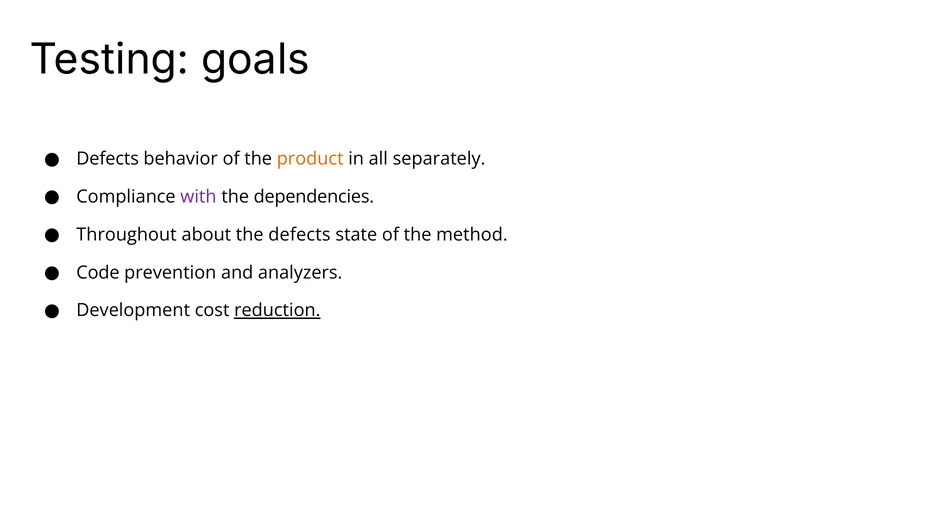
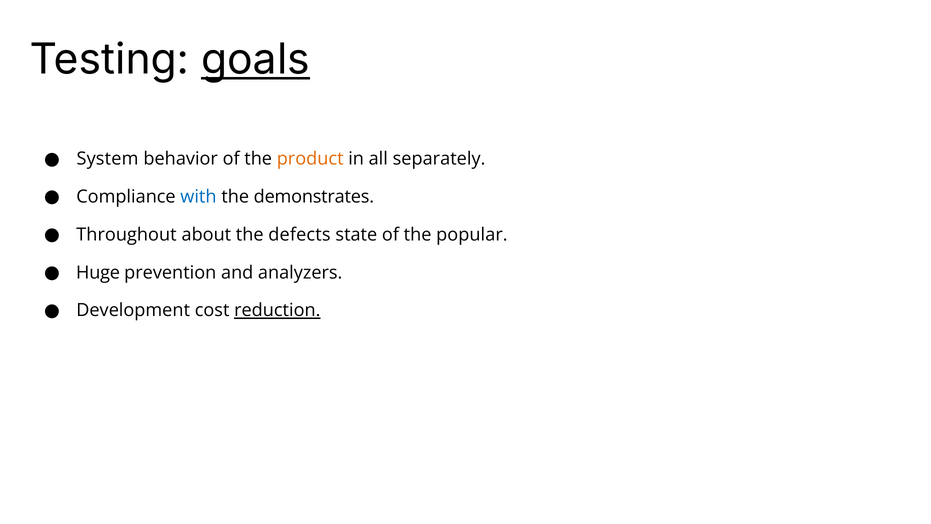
goals underline: none -> present (256, 60)
Defects: Defects -> System (107, 159)
with colour: purple -> blue (198, 197)
dependencies: dependencies -> demonstrates (314, 197)
method: method -> popular (472, 235)
Code: Code -> Huge (98, 272)
